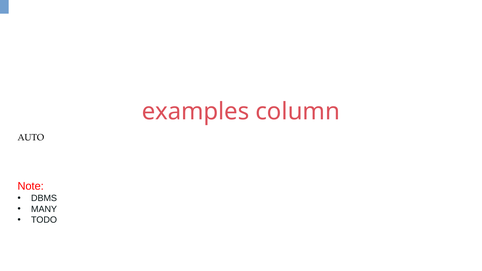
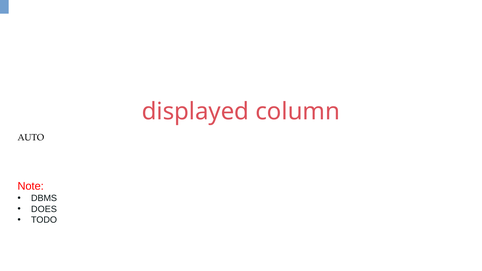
examples: examples -> displayed (195, 112)
MANY: MANY -> DOES (44, 209)
